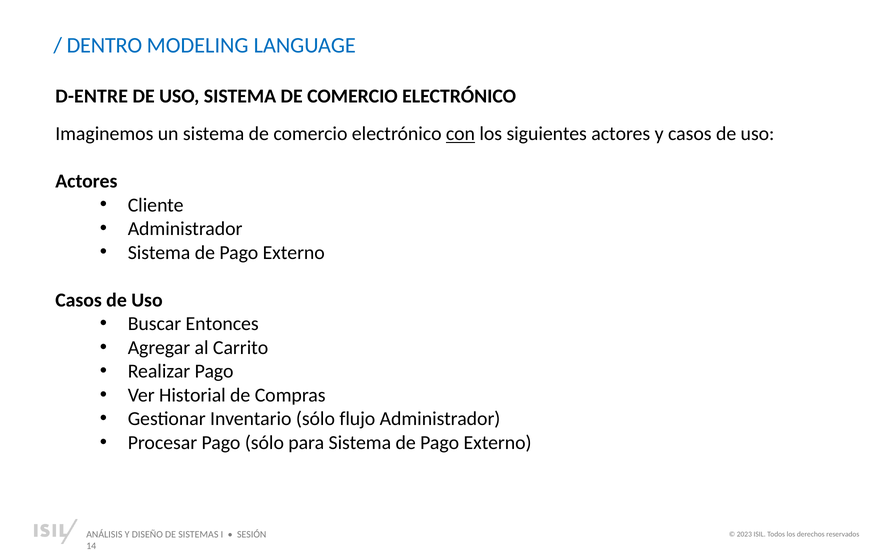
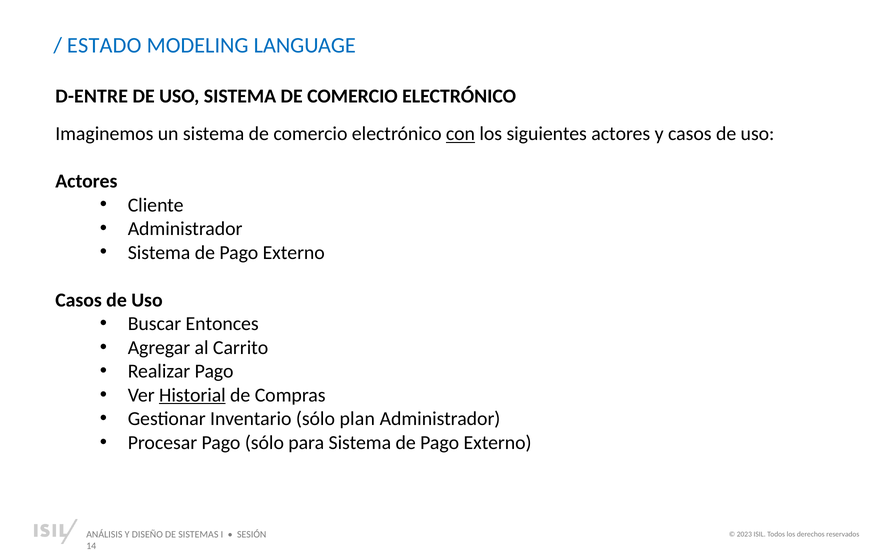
DENTRO: DENTRO -> ESTADO (104, 46)
Historial underline: none -> present (192, 395)
flujo: flujo -> plan (357, 419)
